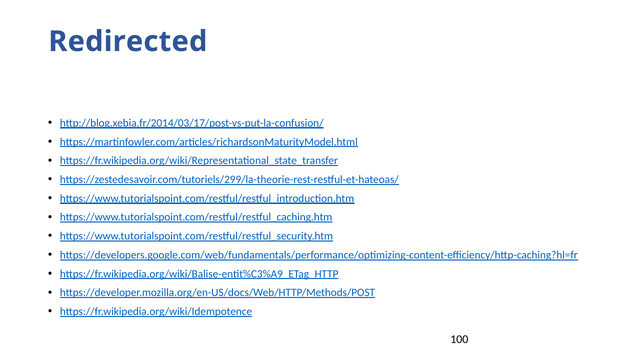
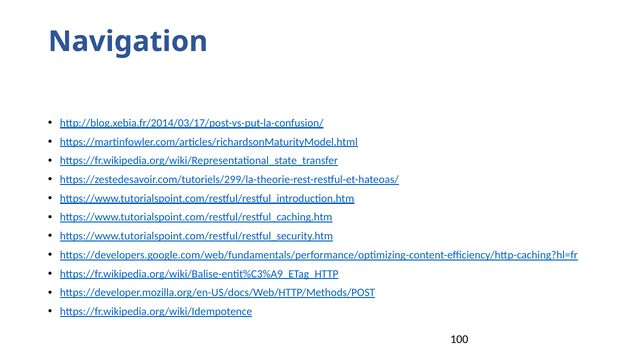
Redirected: Redirected -> Navigation (128, 42)
